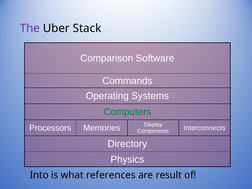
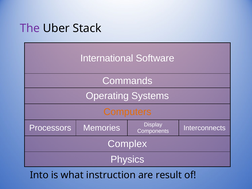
Comparison: Comparison -> International (107, 58)
Computers colour: green -> orange (127, 112)
Directory: Directory -> Complex (127, 144)
references: references -> instruction (111, 175)
